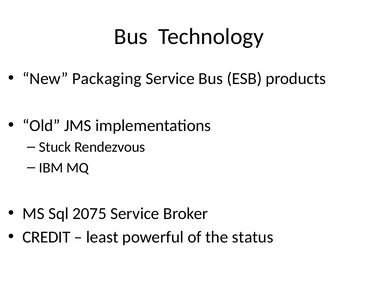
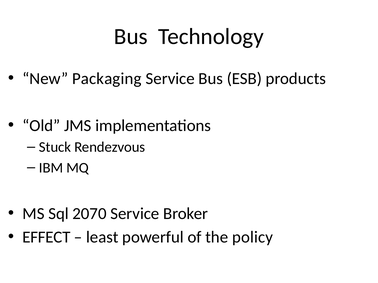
2075: 2075 -> 2070 (89, 214)
CREDIT: CREDIT -> EFFECT (46, 237)
status: status -> policy (253, 237)
